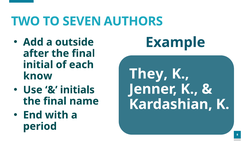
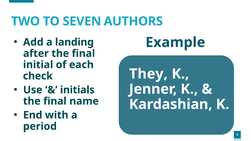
outside: outside -> landing (74, 42)
know: know -> check (38, 76)
